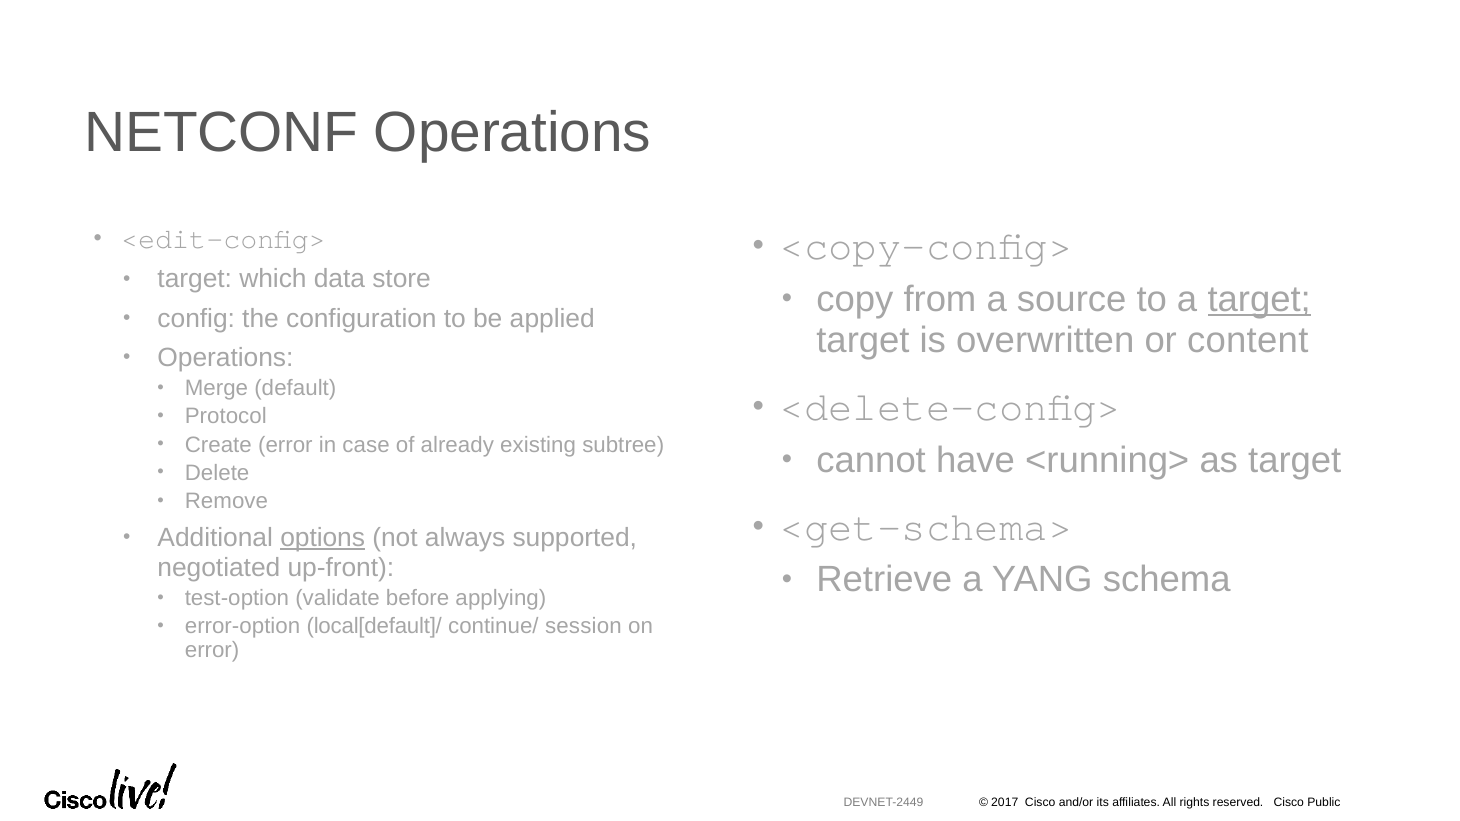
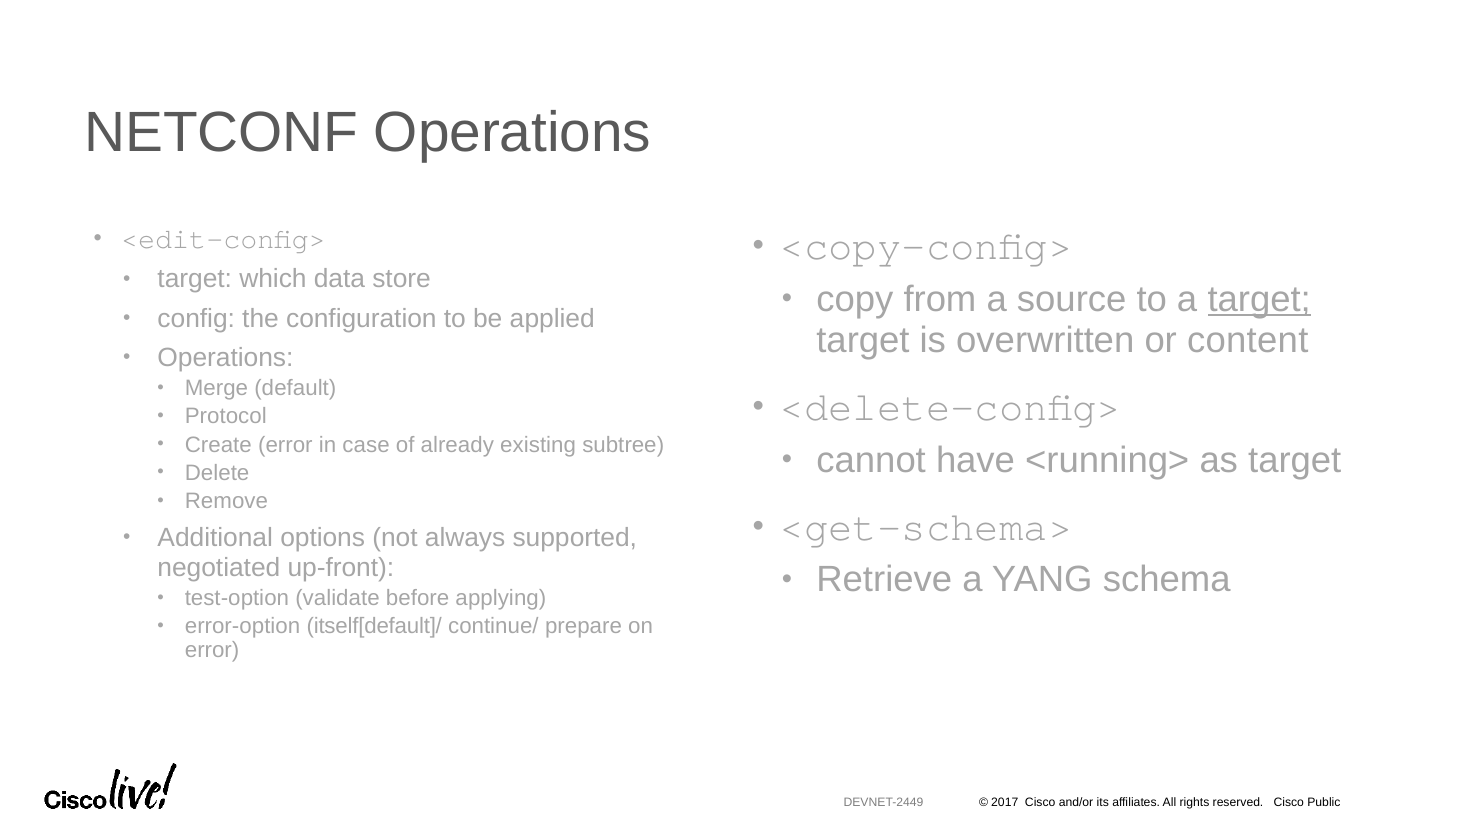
options underline: present -> none (323, 538)
local[default]/: local[default]/ -> itself[default]/ (374, 627)
session: session -> prepare (583, 627)
